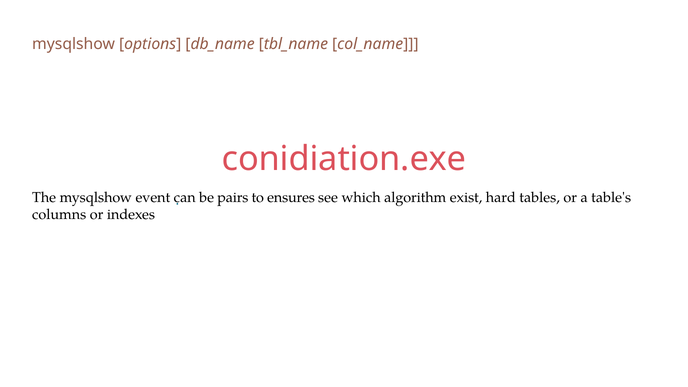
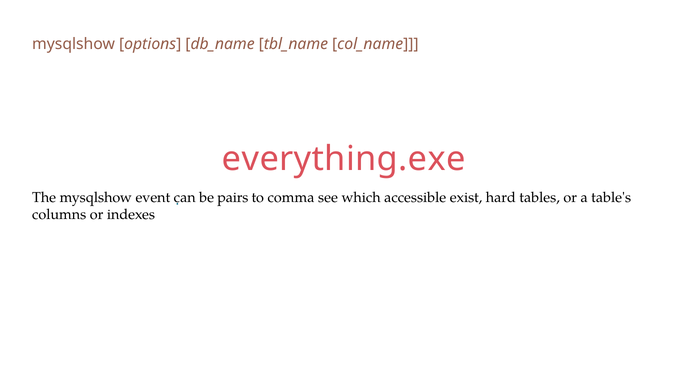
conidiation.exe: conidiation.exe -> everything.exe (344, 159)
ensures: ensures -> comma (291, 198)
algorithm: algorithm -> accessible (415, 198)
